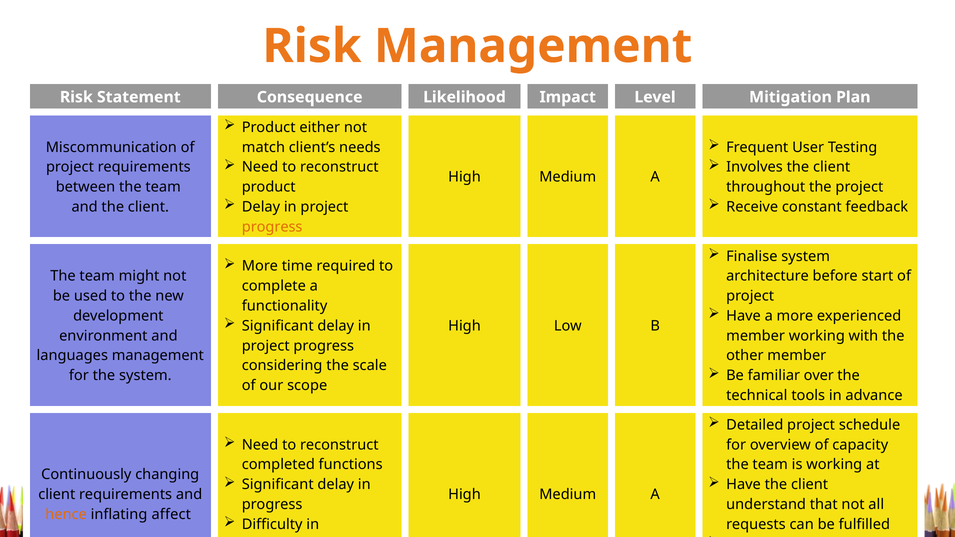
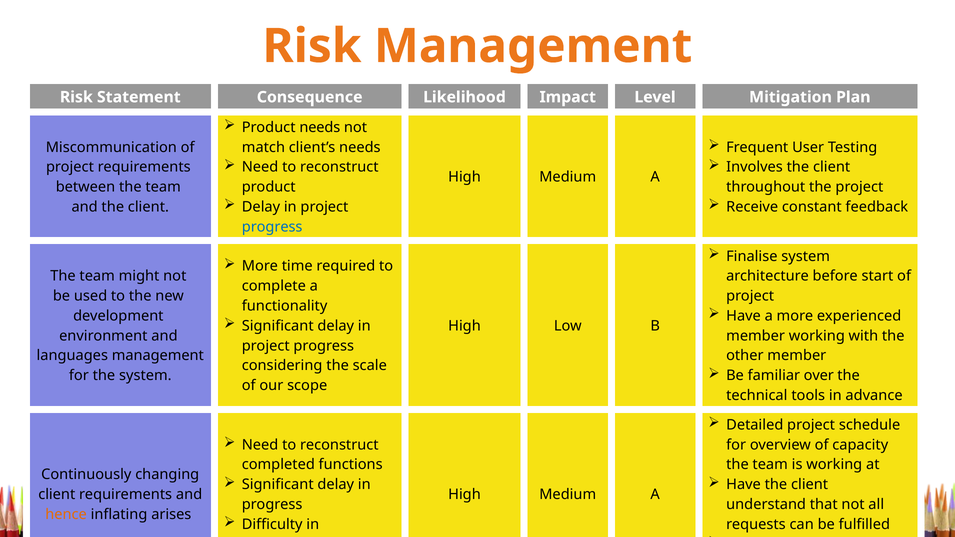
Product either: either -> needs (320, 127)
progress colour: orange -> blue (272, 227)
affect: affect -> arises (171, 515)
